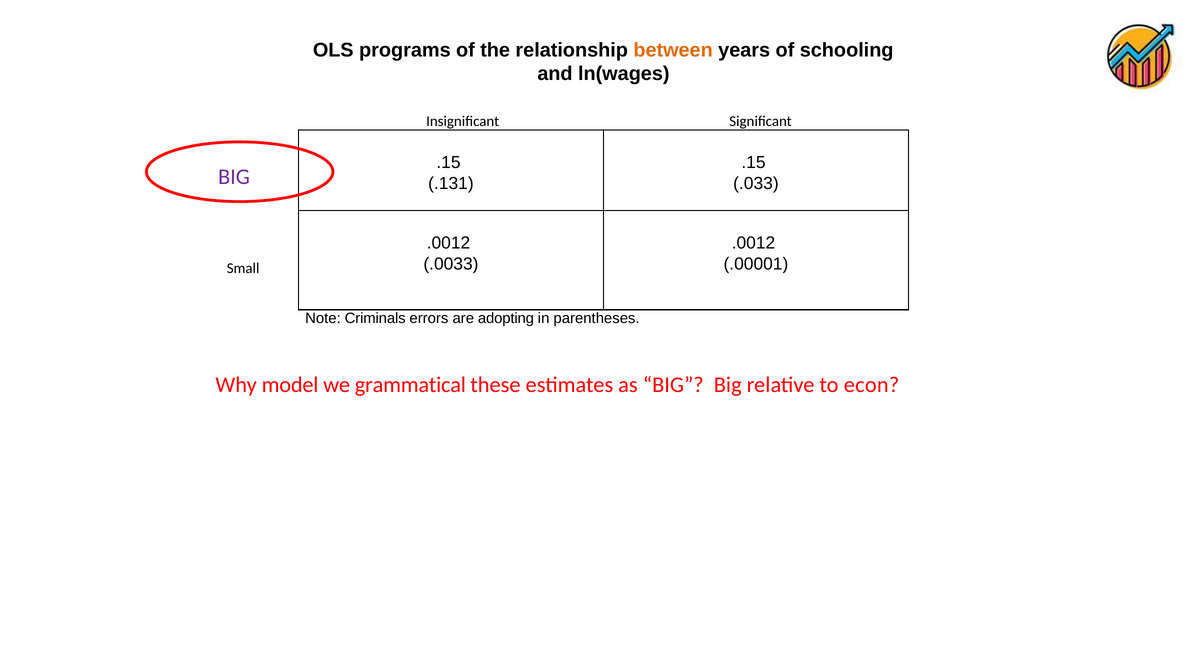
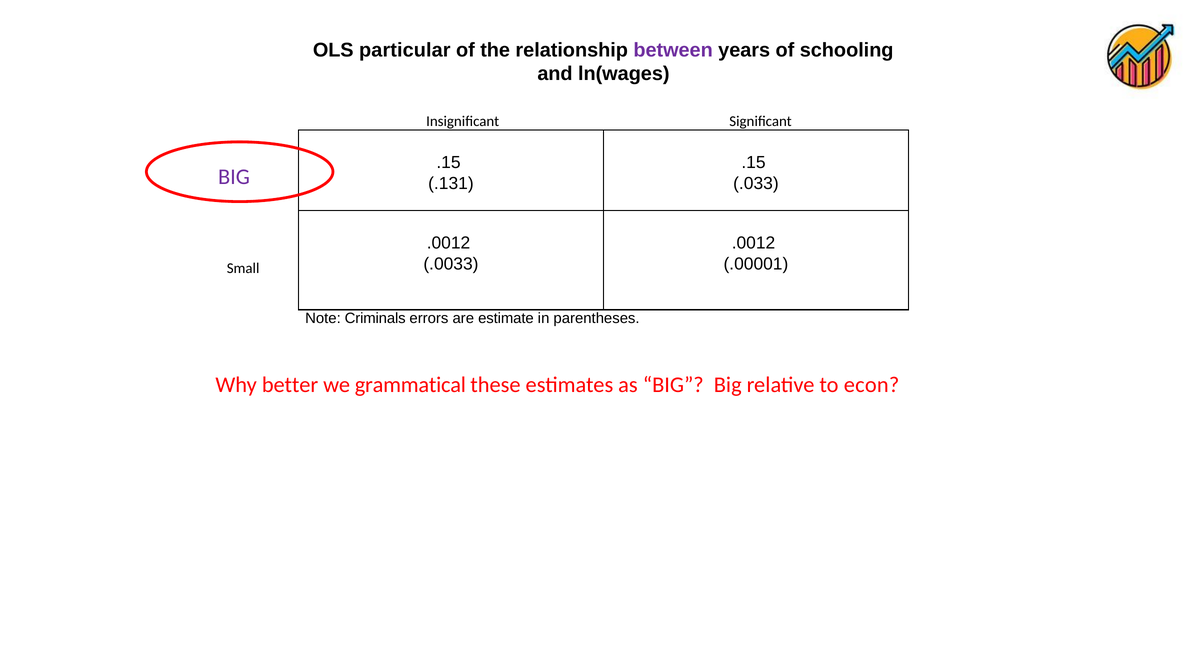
programs: programs -> particular (405, 50)
between colour: orange -> purple (673, 50)
adopting: adopting -> estimate (506, 318)
model: model -> better (290, 384)
